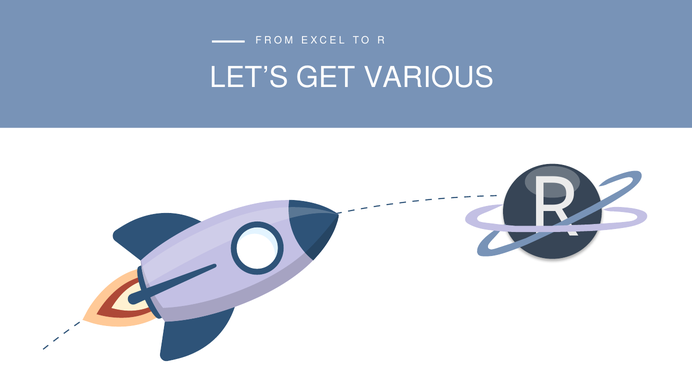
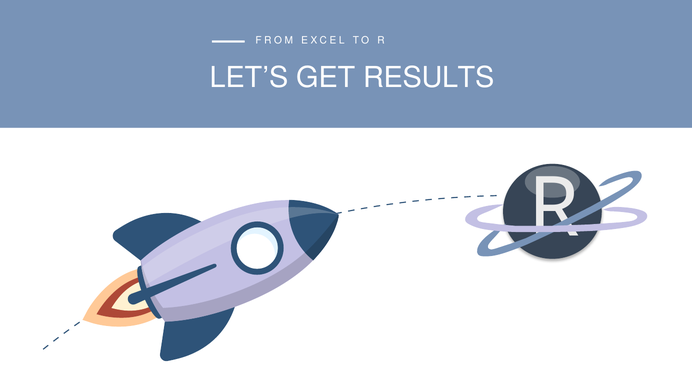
VARIOUS: VARIOUS -> RESULTS (429, 77)
